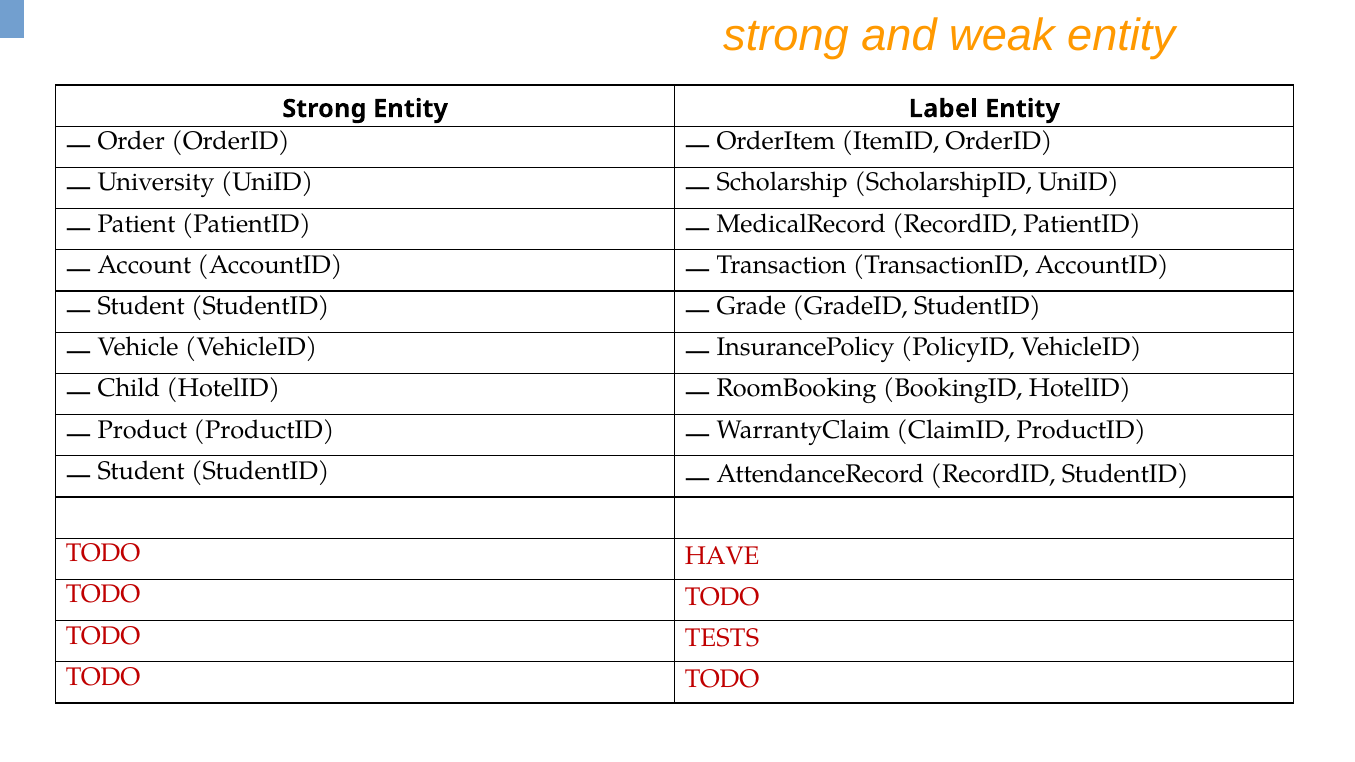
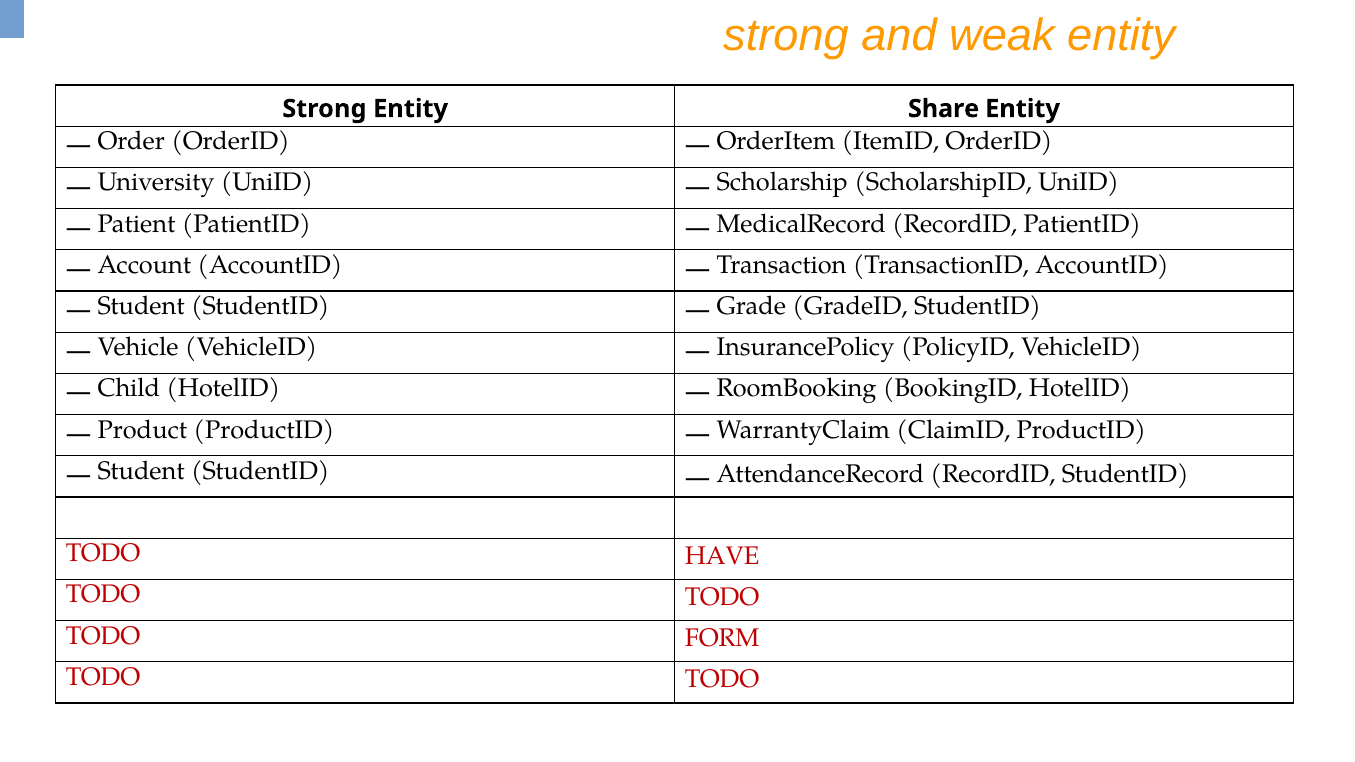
Label: Label -> Share (944, 109)
TESTS: TESTS -> FORM (722, 639)
